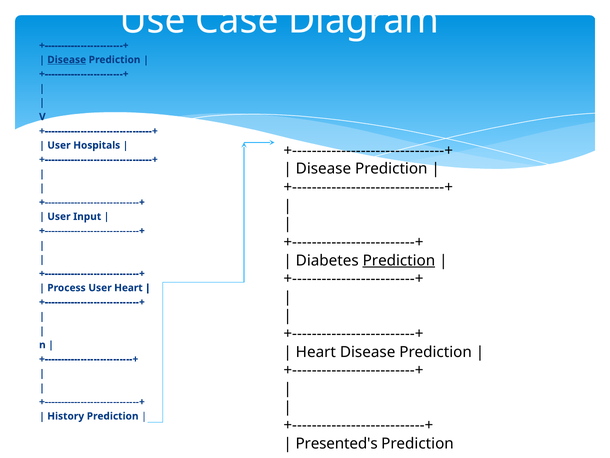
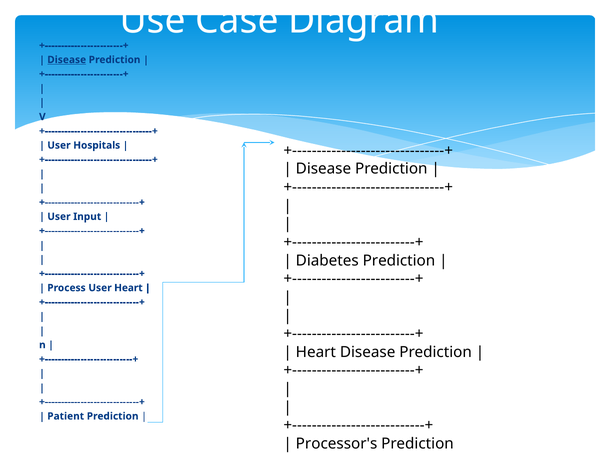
Prediction underline: present -> none (399, 260)
History: History -> Patient (66, 416)
Presented's: Presented's -> Processor's (337, 443)
